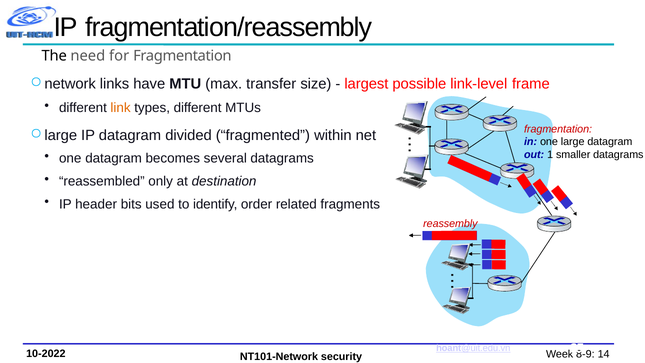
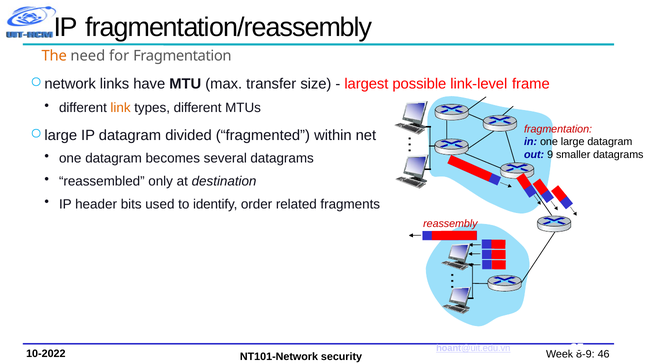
The colour: black -> orange (54, 56)
1: 1 -> 9 (550, 154)
14: 14 -> 46 (604, 354)
